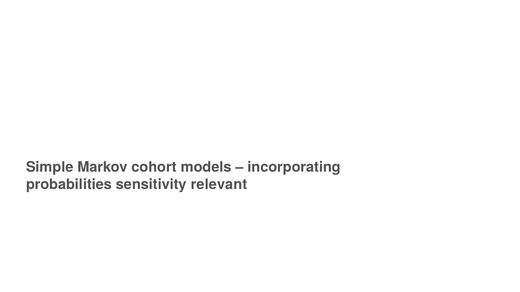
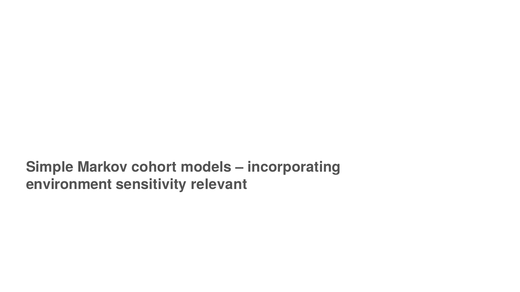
probabilities: probabilities -> environment (69, 185)
